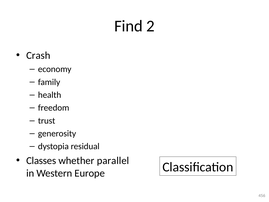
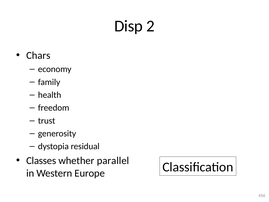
Find: Find -> Disp (128, 26)
Crash: Crash -> Chars (38, 55)
